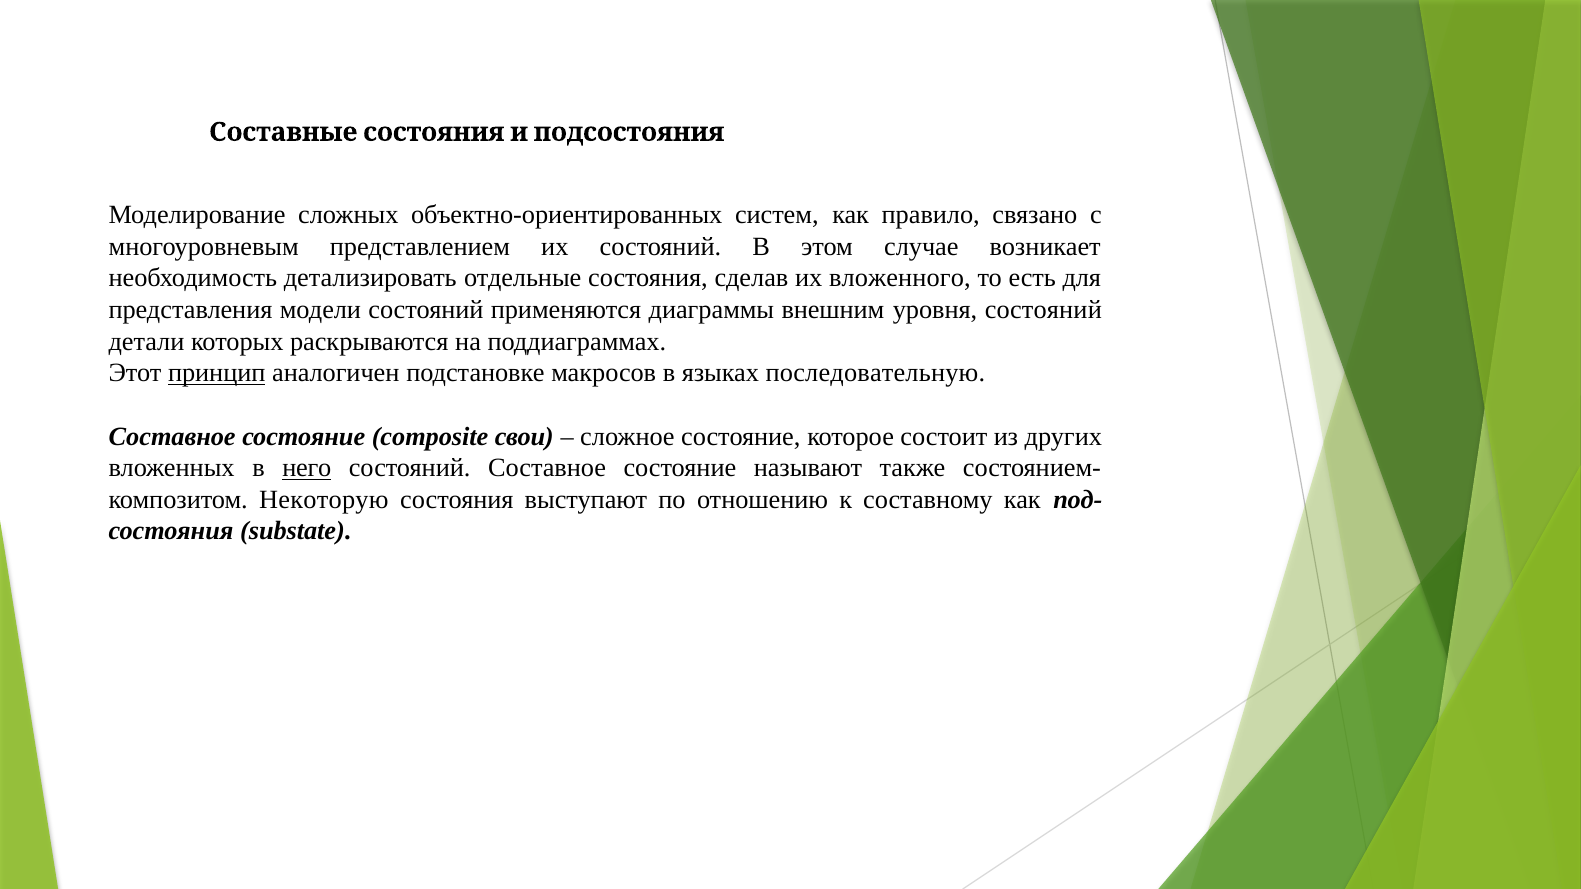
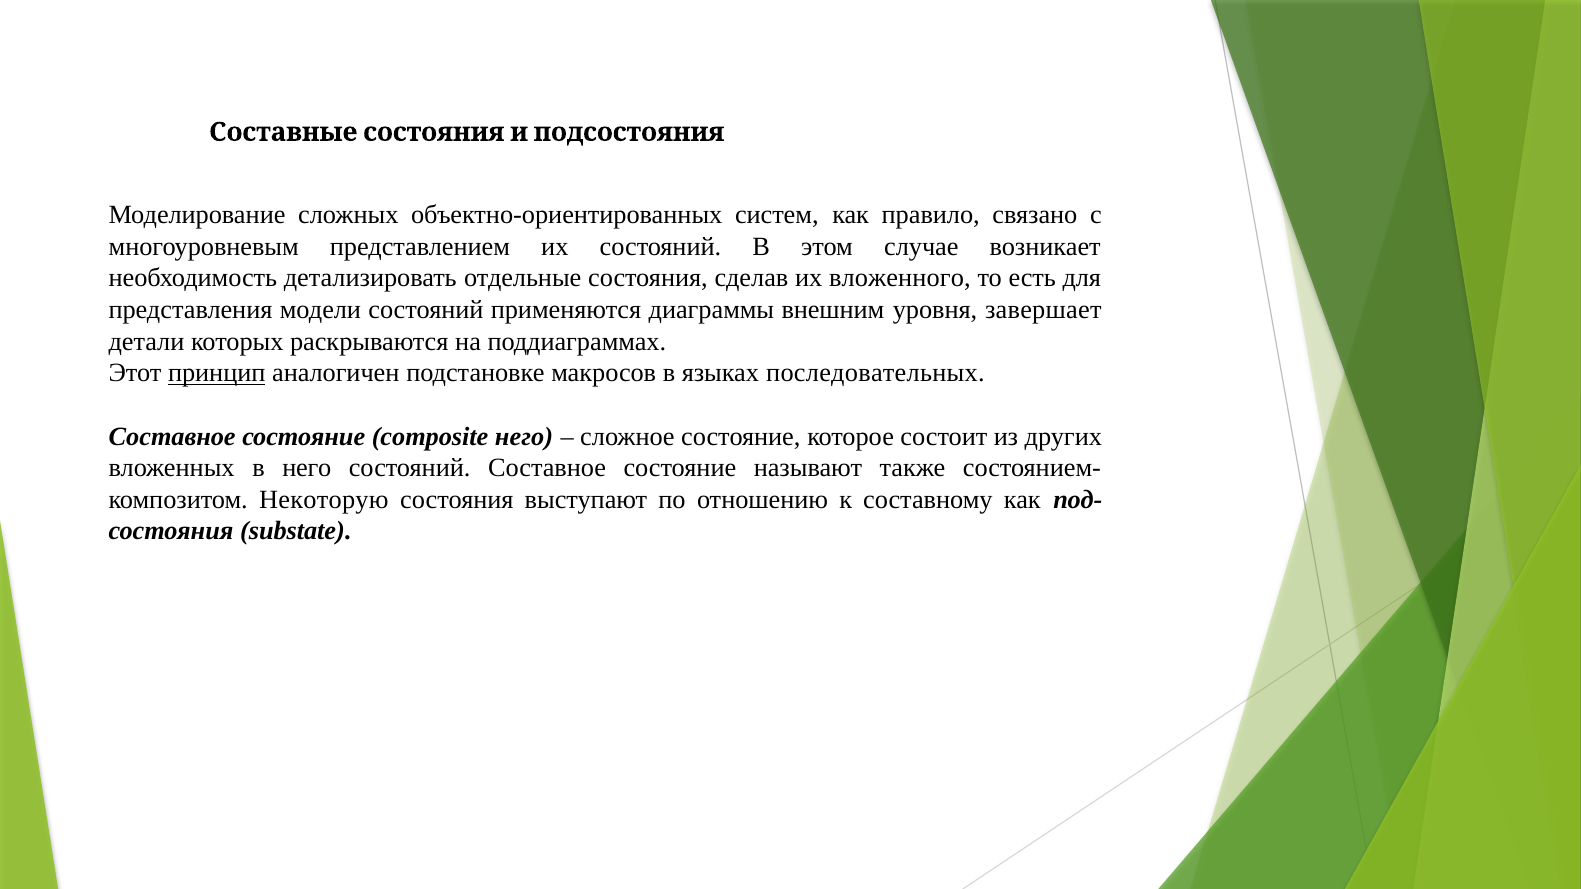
уровня состояний: состояний -> завершает (1043, 310)
последовательную: последовательную -> последовательных (875, 373)
composite свои: свои -> него (524, 437)
него underline: present -> none (307, 468)
